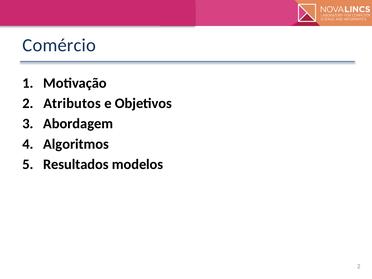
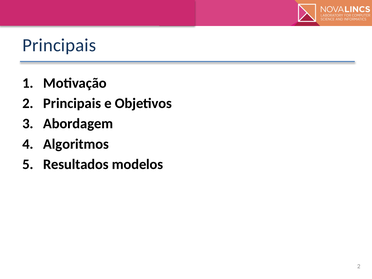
Comércio: Comércio -> Principais (59, 45)
2 Atributos: Atributos -> Principais (72, 103)
